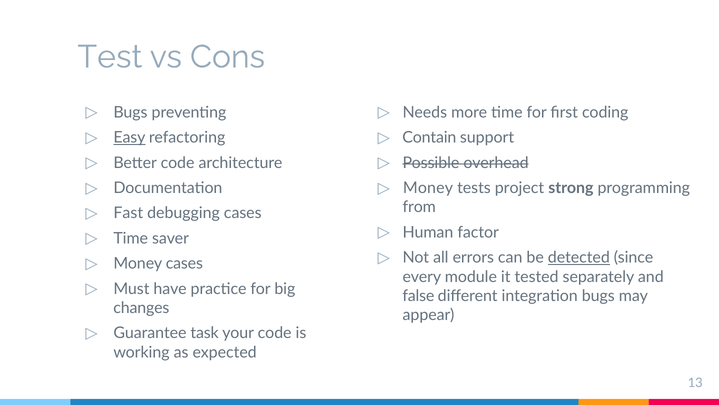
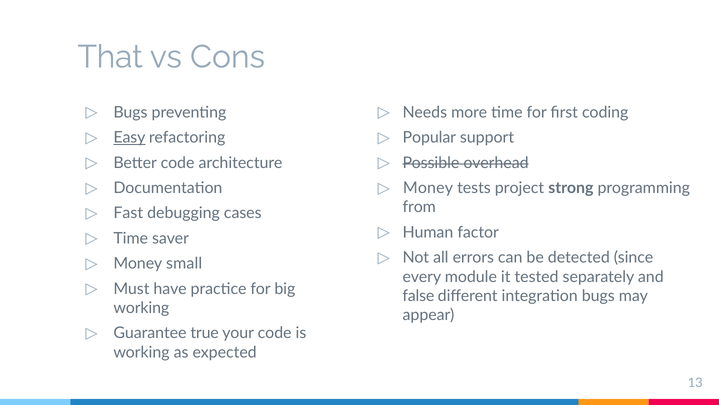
Test: Test -> That (110, 57)
Contain: Contain -> Popular (429, 137)
detected underline: present -> none (579, 257)
Money cases: cases -> small (184, 263)
changes: changes -> working (141, 308)
task: task -> true (205, 333)
